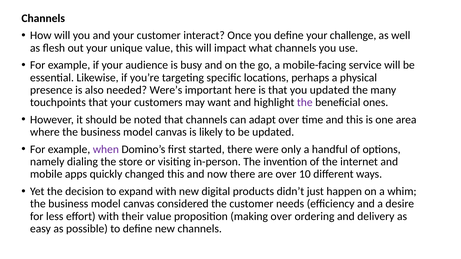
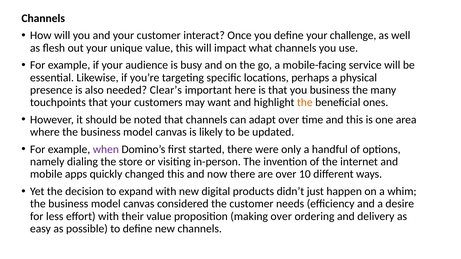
Were’s: Were’s -> Clear’s (166, 90)
you updated: updated -> business (330, 90)
the colour: purple -> orange (305, 103)
